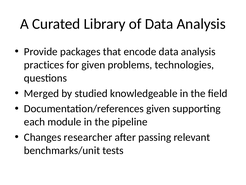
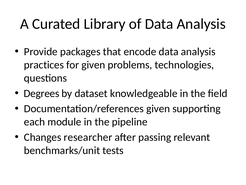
Merged: Merged -> Degrees (42, 93)
studied: studied -> dataset (91, 93)
